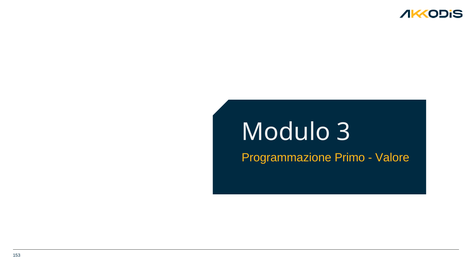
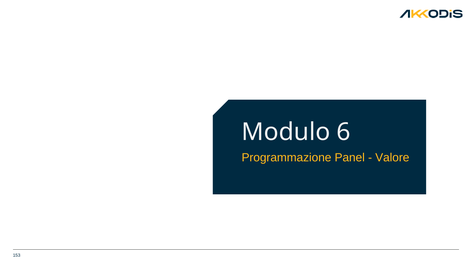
3: 3 -> 6 (344, 132)
Primo: Primo -> Panel (350, 157)
